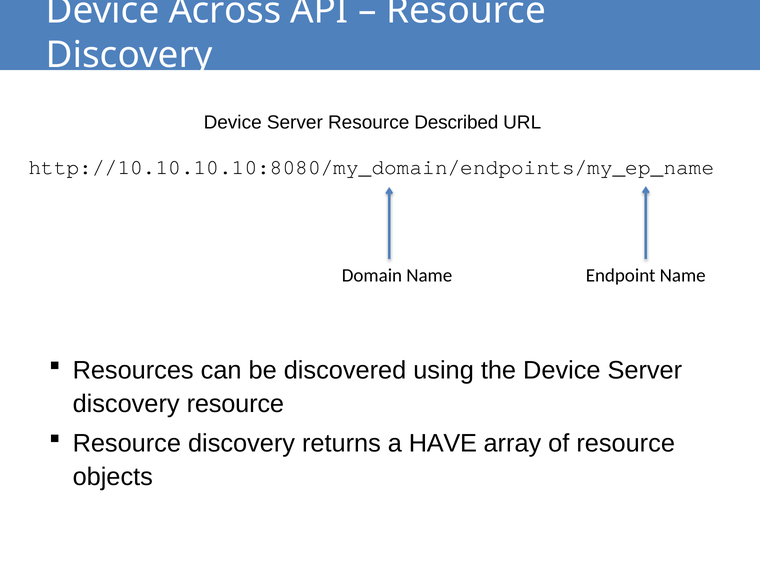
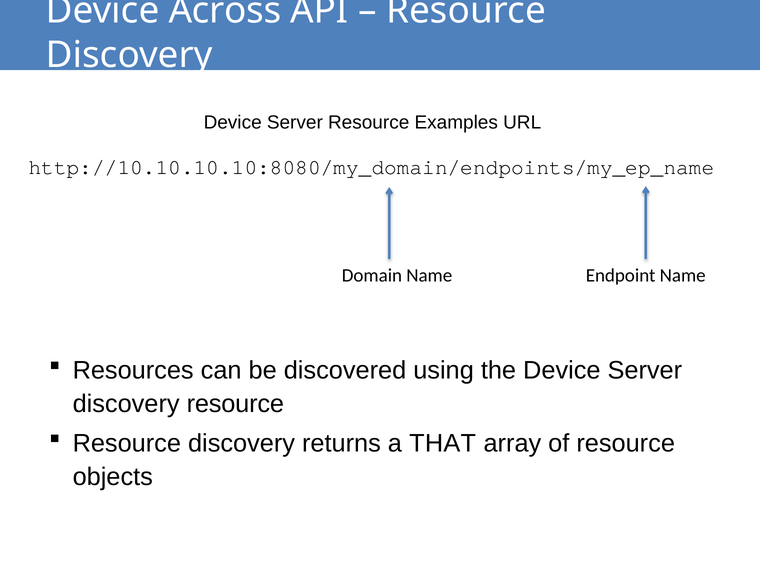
Described: Described -> Examples (456, 122)
HAVE: HAVE -> THAT (443, 444)
